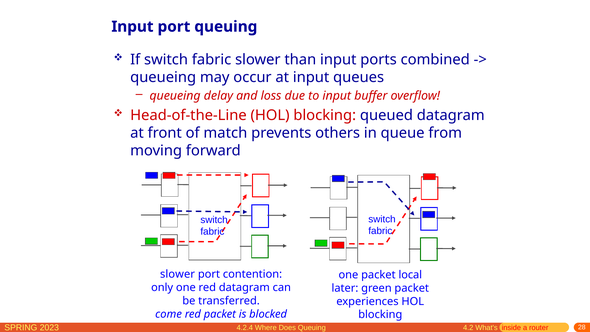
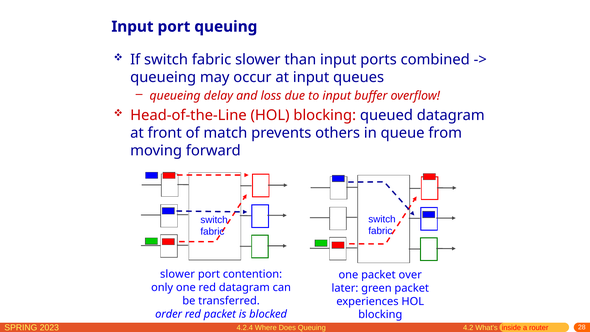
local: local -> over (410, 275)
come: come -> order (169, 314)
